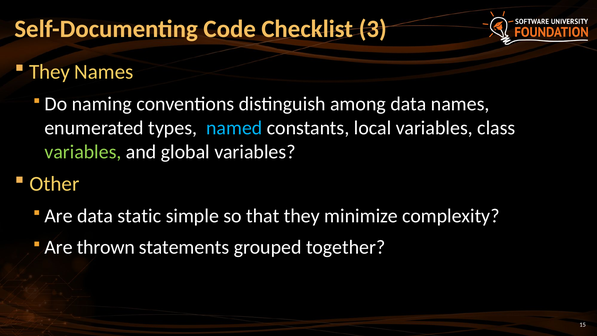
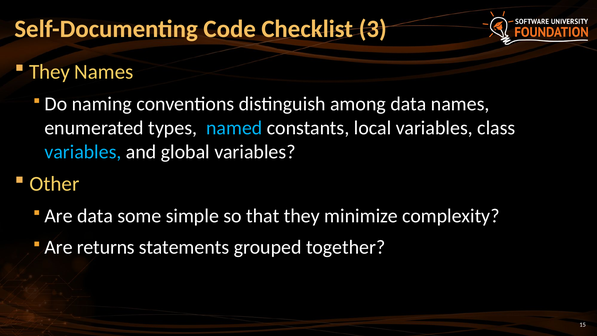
variables colour: light green -> light blue (83, 152)
static: static -> some (139, 216)
thrown: thrown -> returns (106, 247)
